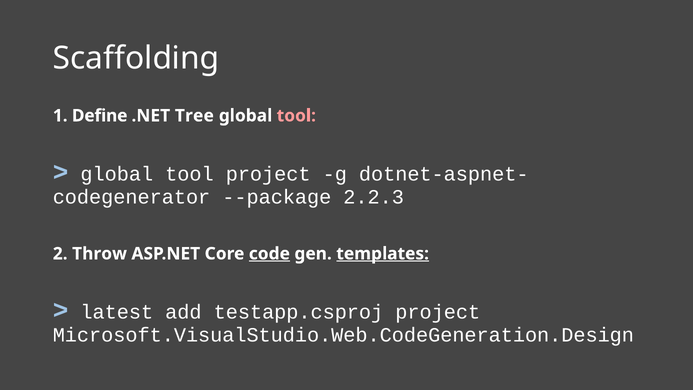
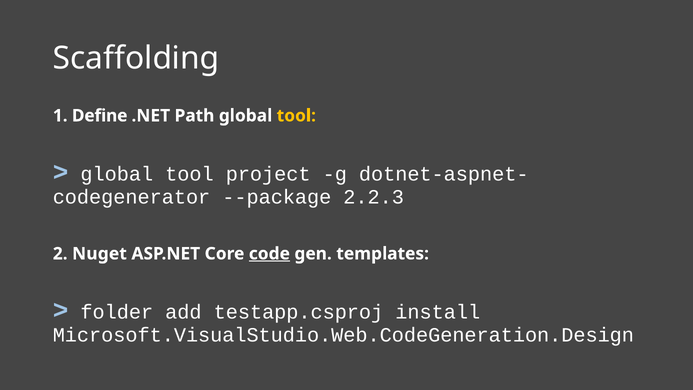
Tree: Tree -> Path (194, 116)
tool colour: pink -> yellow (296, 116)
Throw: Throw -> Nuget (99, 254)
templates underline: present -> none (383, 254)
latest: latest -> folder (117, 312)
testapp.csproj project: project -> install (438, 312)
